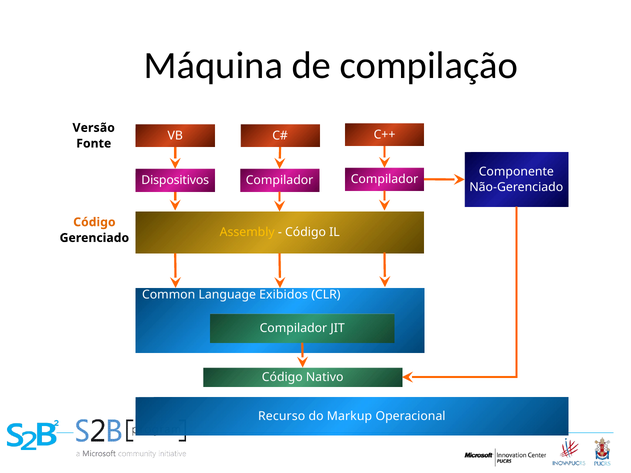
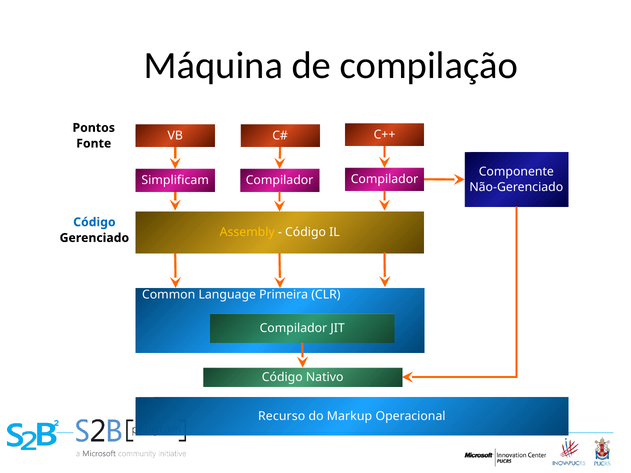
Versão: Versão -> Pontos (94, 128)
Dispositivos: Dispositivos -> Simplificam (175, 180)
Código colour: orange -> blue (94, 222)
Exibidos: Exibidos -> Primeira (284, 295)
